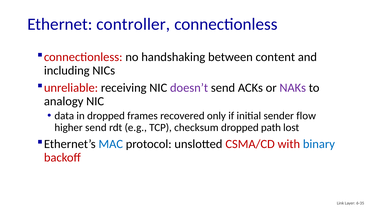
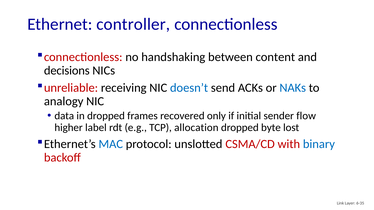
including: including -> decisions (67, 71)
doesn’t colour: purple -> blue (189, 88)
NAKs colour: purple -> blue (293, 88)
higher send: send -> label (96, 128)
checksum: checksum -> allocation (196, 128)
path: path -> byte (271, 128)
